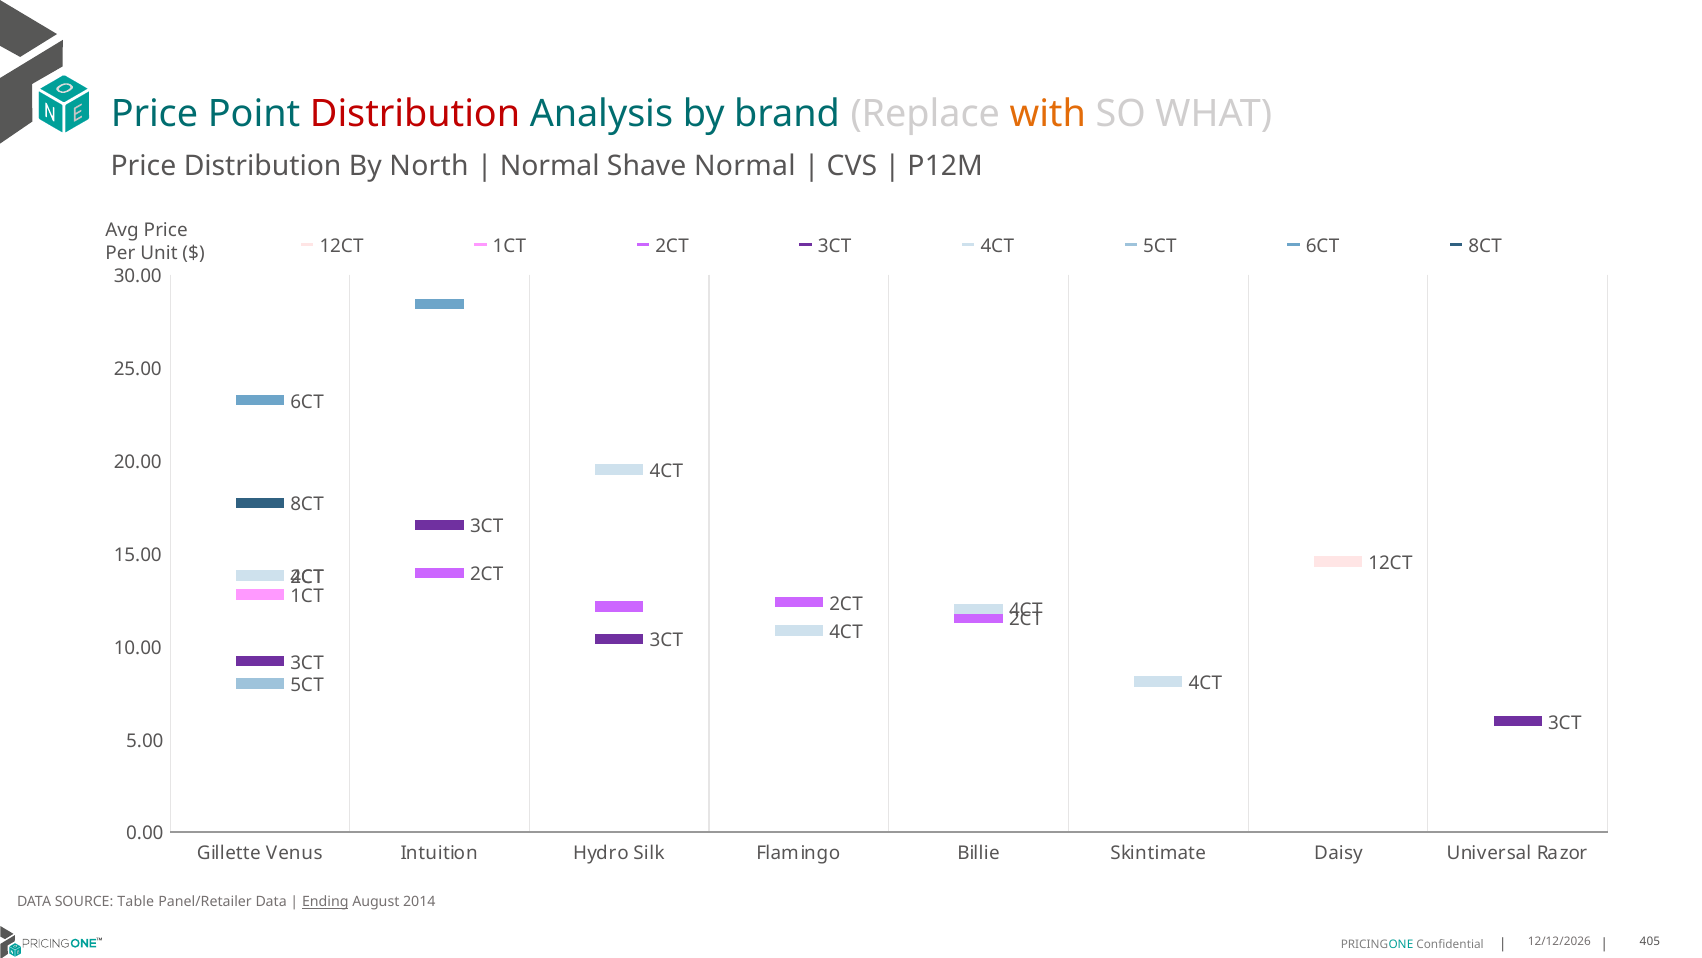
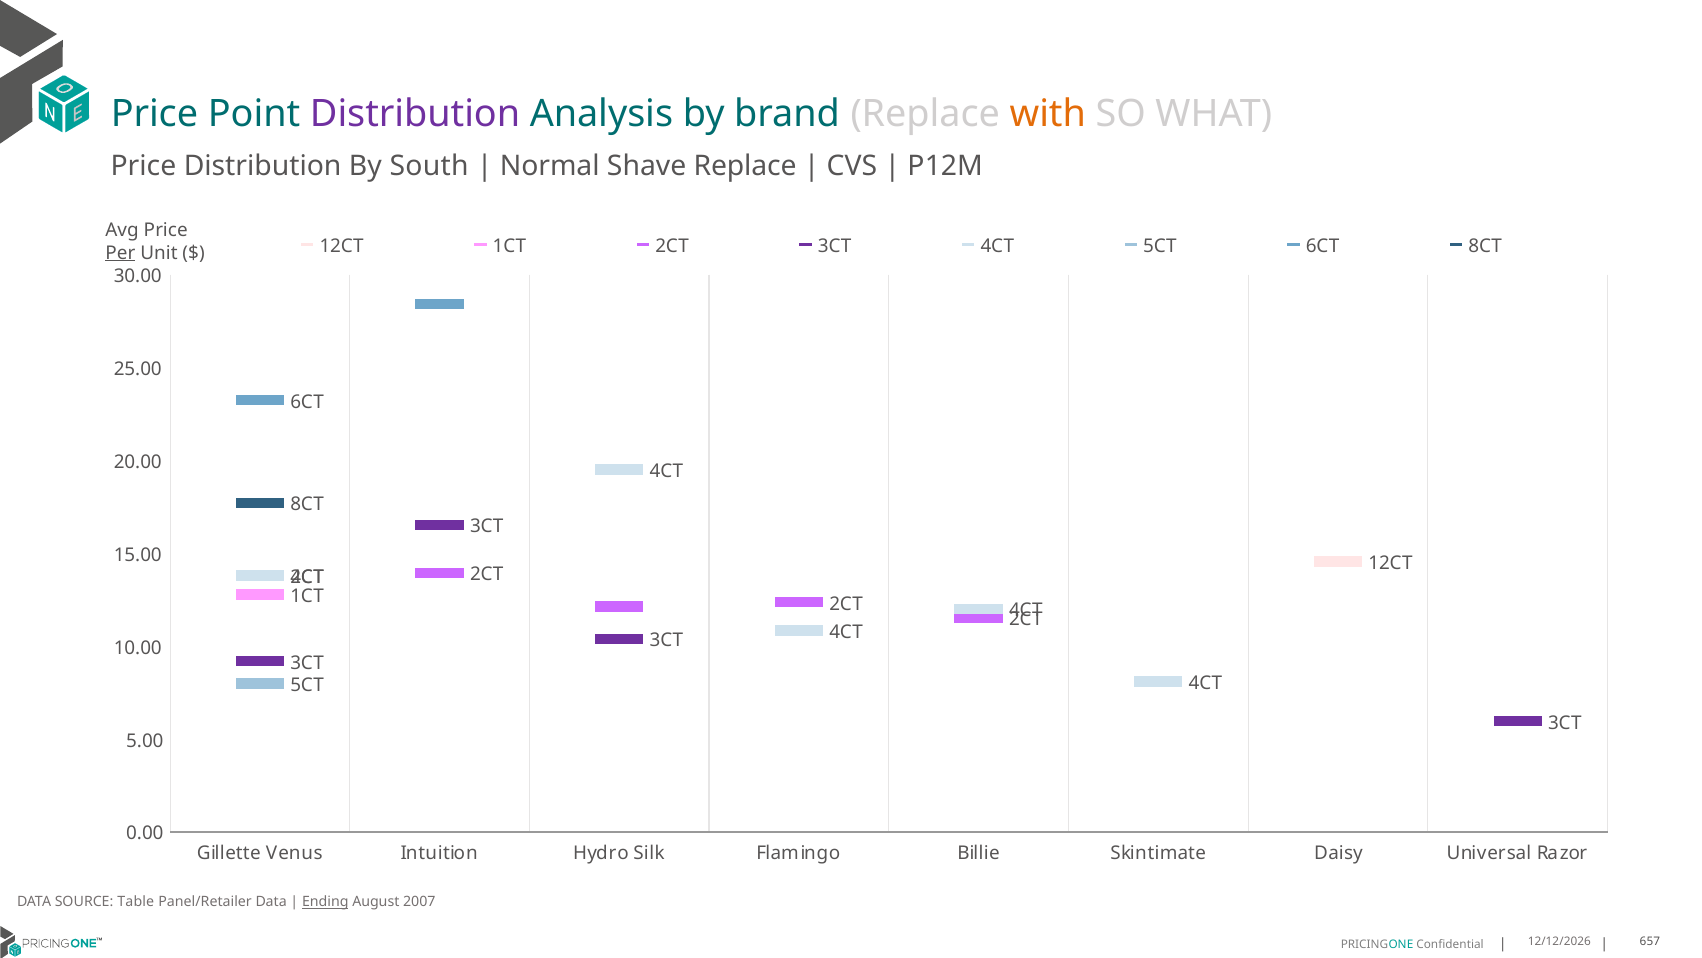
Distribution colour: red -> purple (415, 114)
North: North -> South (429, 166)
Shave Normal: Normal -> Replace (745, 166)
Per underline: none -> present (120, 253)
2014: 2014 -> 2007 (419, 902)
405: 405 -> 657 (1650, 941)
